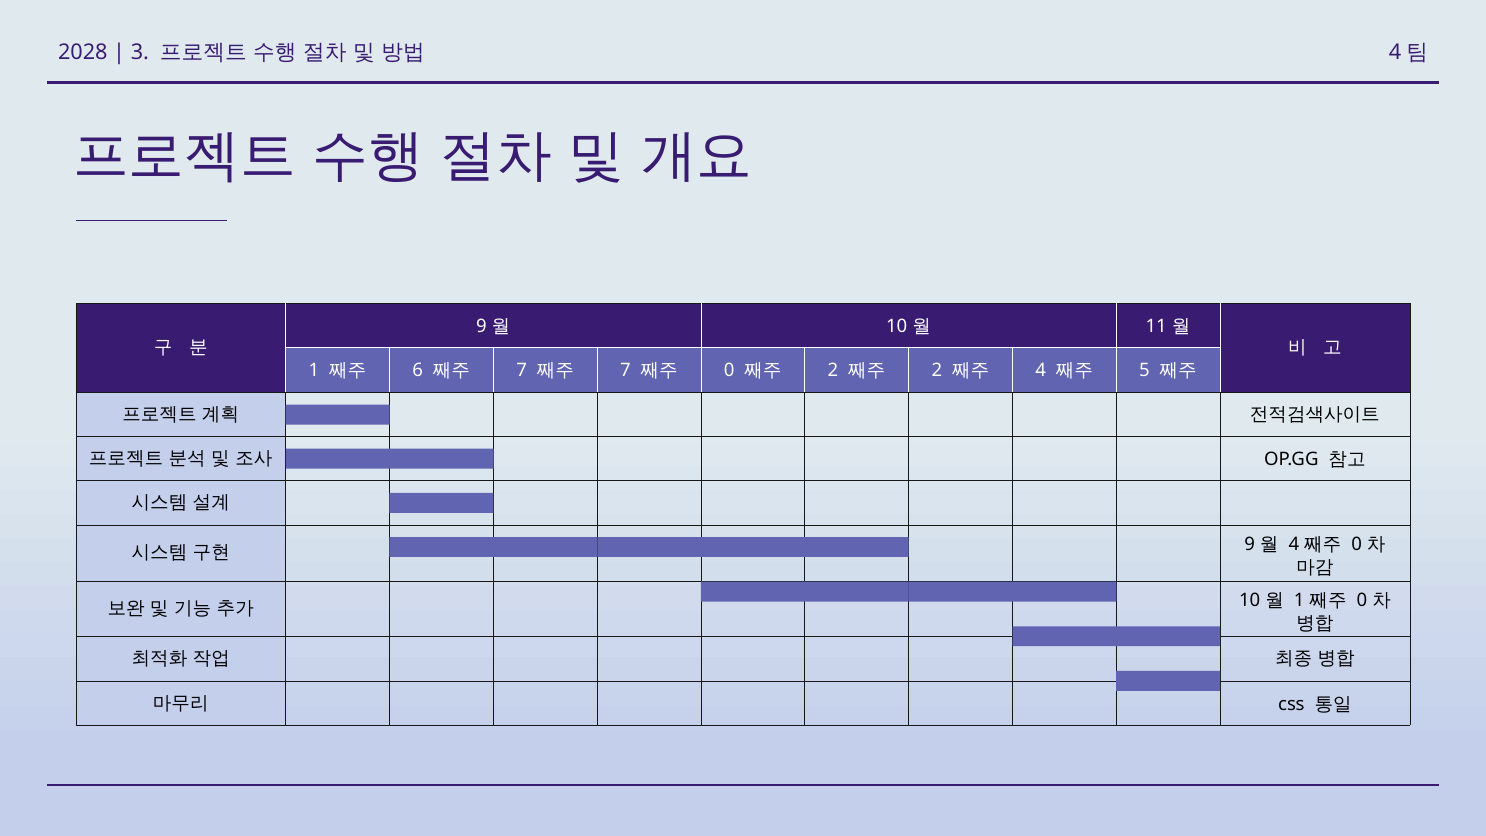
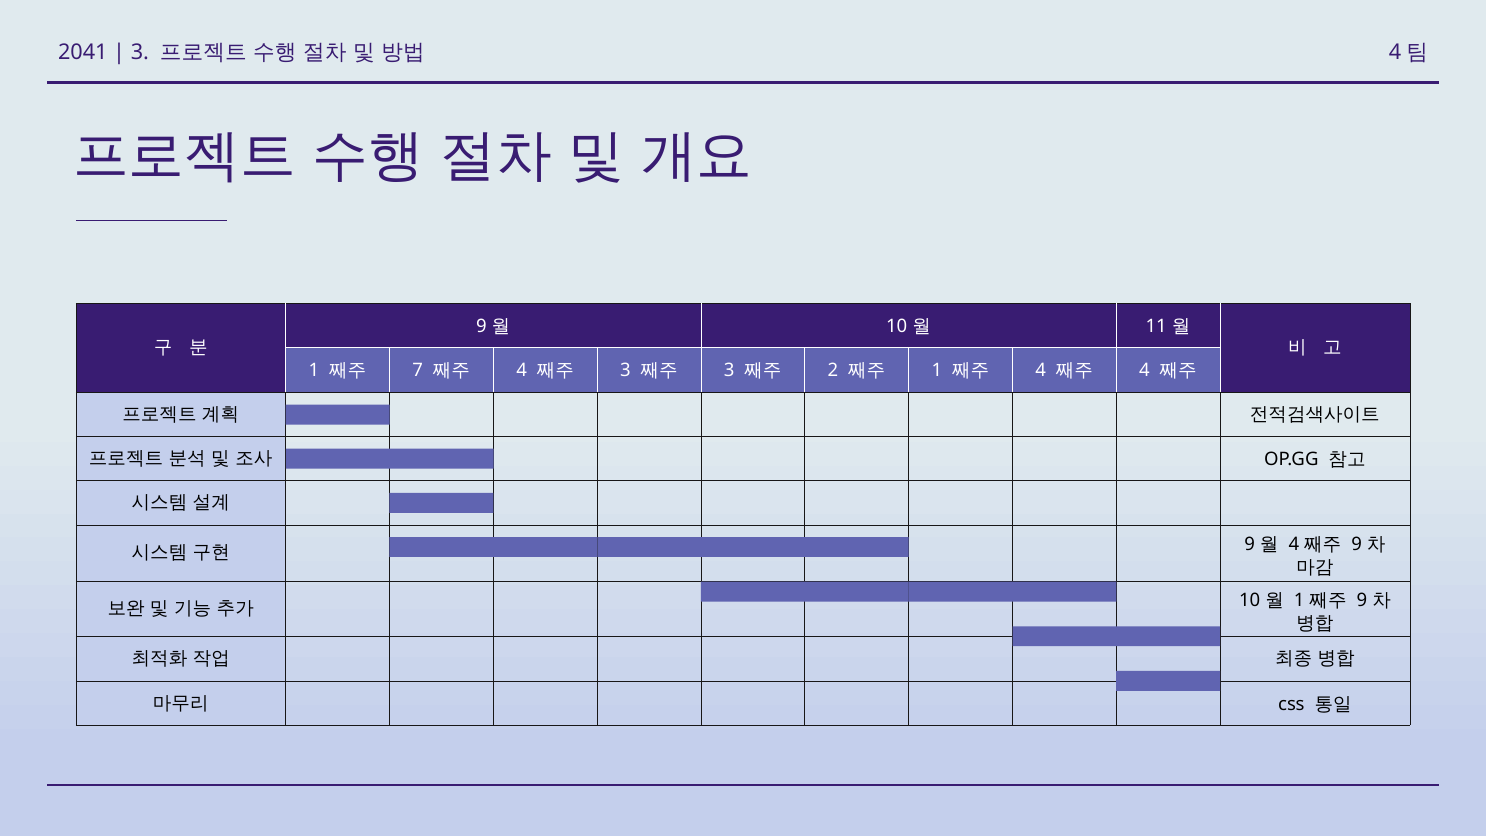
2028: 2028 -> 2041 (83, 52)
6: 6 -> 7 (418, 371)
7: 7 -> 4 (522, 371)
7: 7 -> 3 (625, 371)
0: 0 -> 3 (729, 371)
2: 2 -> 1 (937, 371)
5: 5 -> 4 (1145, 371)
0: 0 -> 9 (1357, 544)
0: 0 -> 9 (1362, 600)
